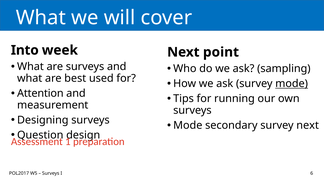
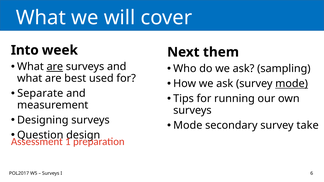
point: point -> them (221, 52)
are underline: none -> present (55, 67)
Attention: Attention -> Separate (40, 93)
survey next: next -> take (308, 126)
